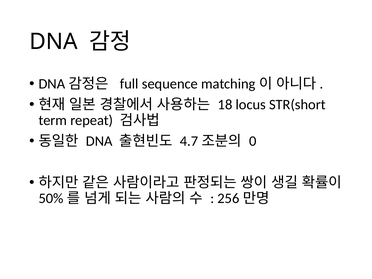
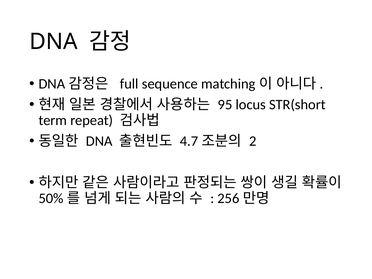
18: 18 -> 95 (225, 105)
0: 0 -> 2 (253, 141)
